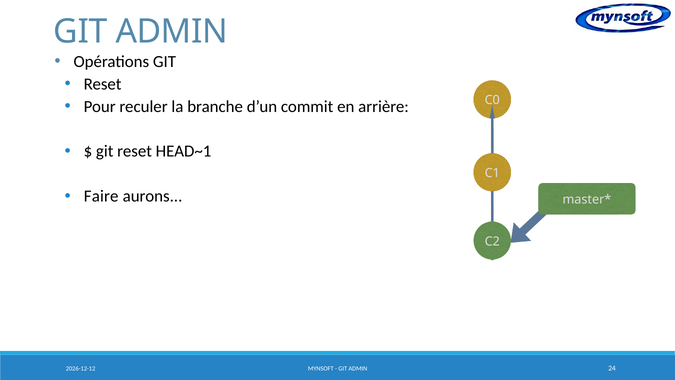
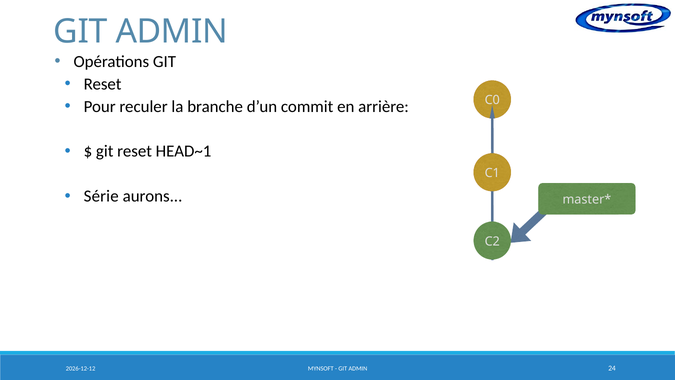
Faire: Faire -> Série (101, 196)
